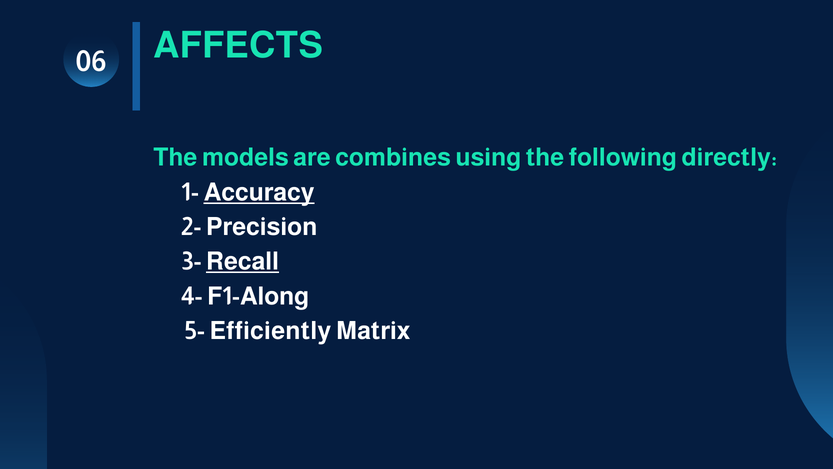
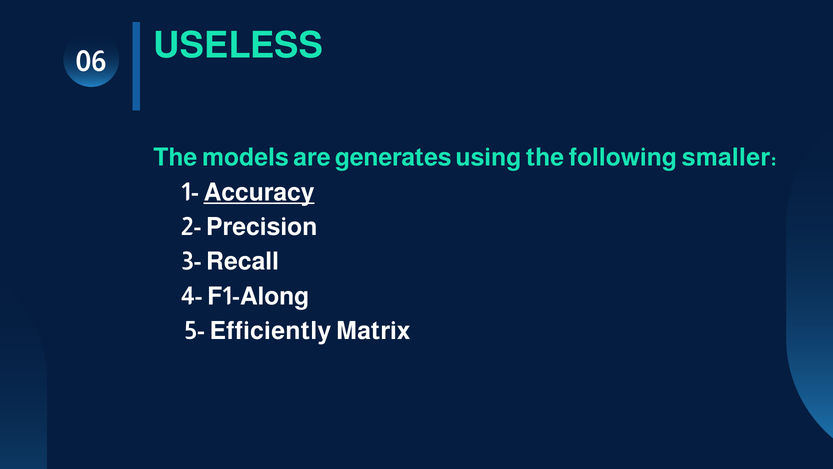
AFFECTS: AFFECTS -> USELESS (238, 46)
combines: combines -> generates (393, 157)
directly: directly -> smaller (729, 157)
Recall underline: present -> none (243, 261)
